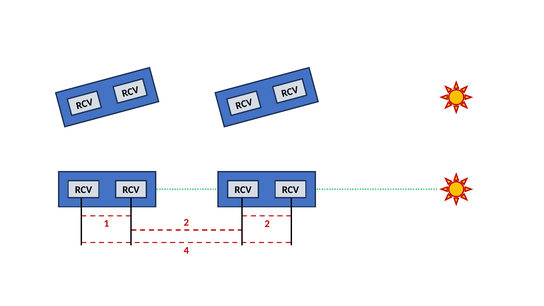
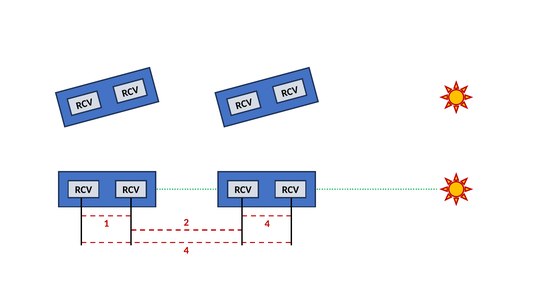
1 2: 2 -> 4 (267, 224)
